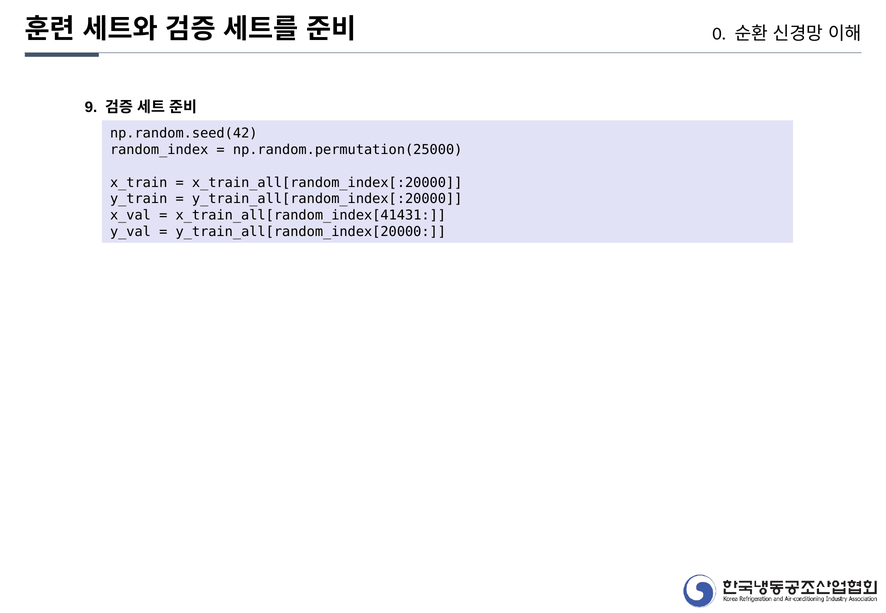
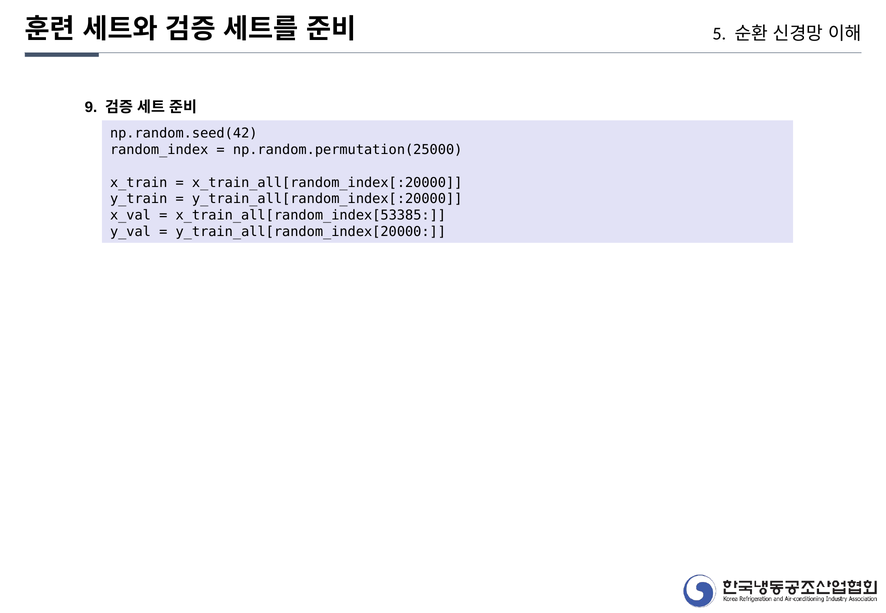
0: 0 -> 5 (719, 34)
x_train_all[random_index[41431: x_train_all[random_index[41431 -> x_train_all[random_index[53385 (311, 215)
